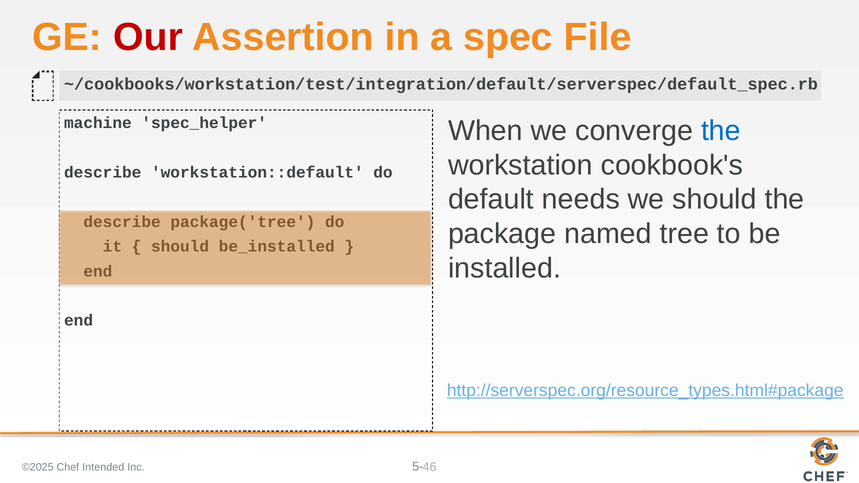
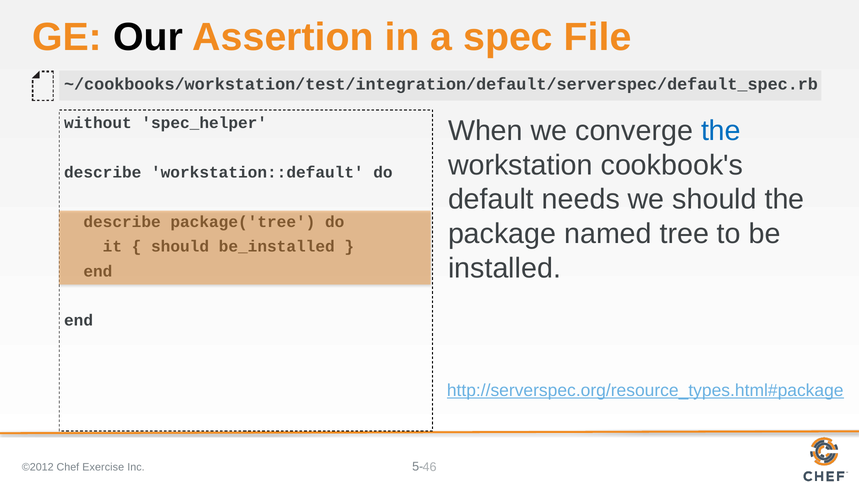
Our colour: red -> black (148, 37)
machine: machine -> without (98, 123)
©2025: ©2025 -> ©2012 (38, 468)
Intended: Intended -> Exercise (103, 468)
